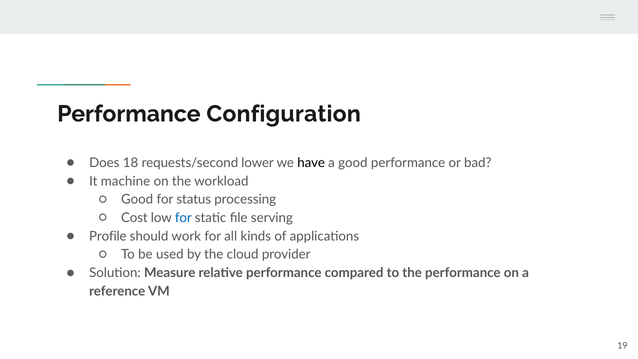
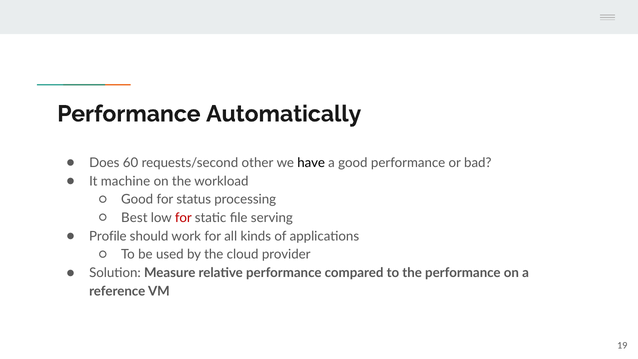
Configuration: Configuration -> Automatically (284, 114)
18: 18 -> 60 (131, 163)
lower: lower -> other (257, 163)
Cost: Cost -> Best (134, 218)
for colour: blue -> red (183, 218)
